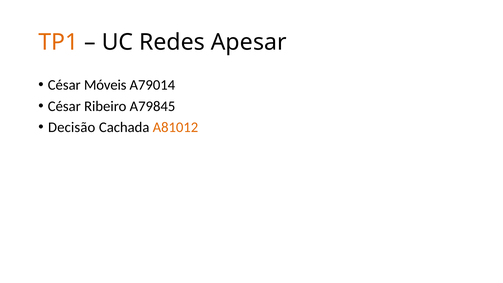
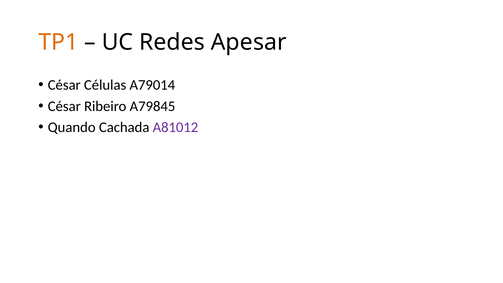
Móveis: Móveis -> Células (105, 85)
Decisão: Decisão -> Quando (72, 127)
A81012 colour: orange -> purple (175, 127)
